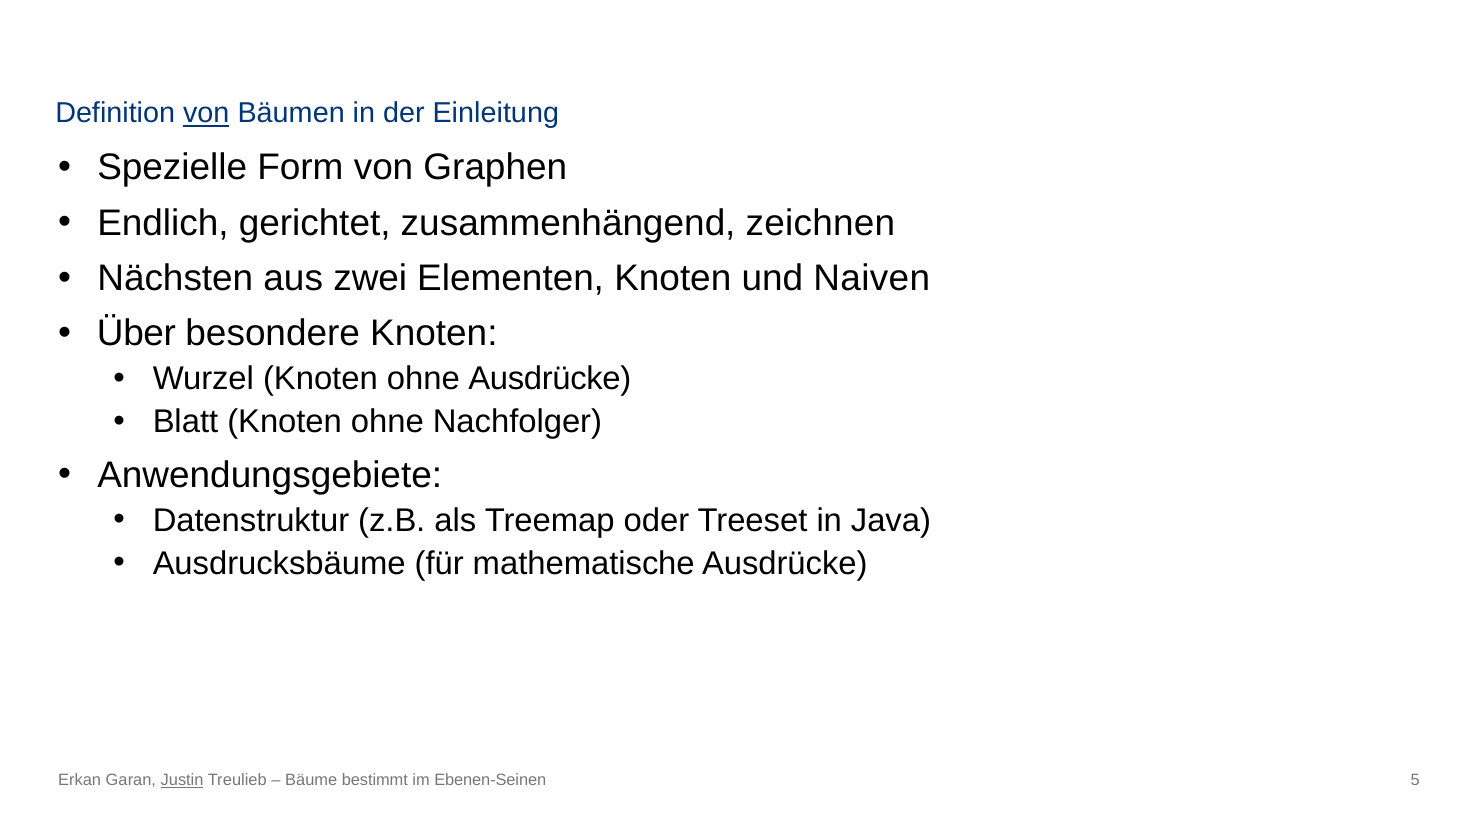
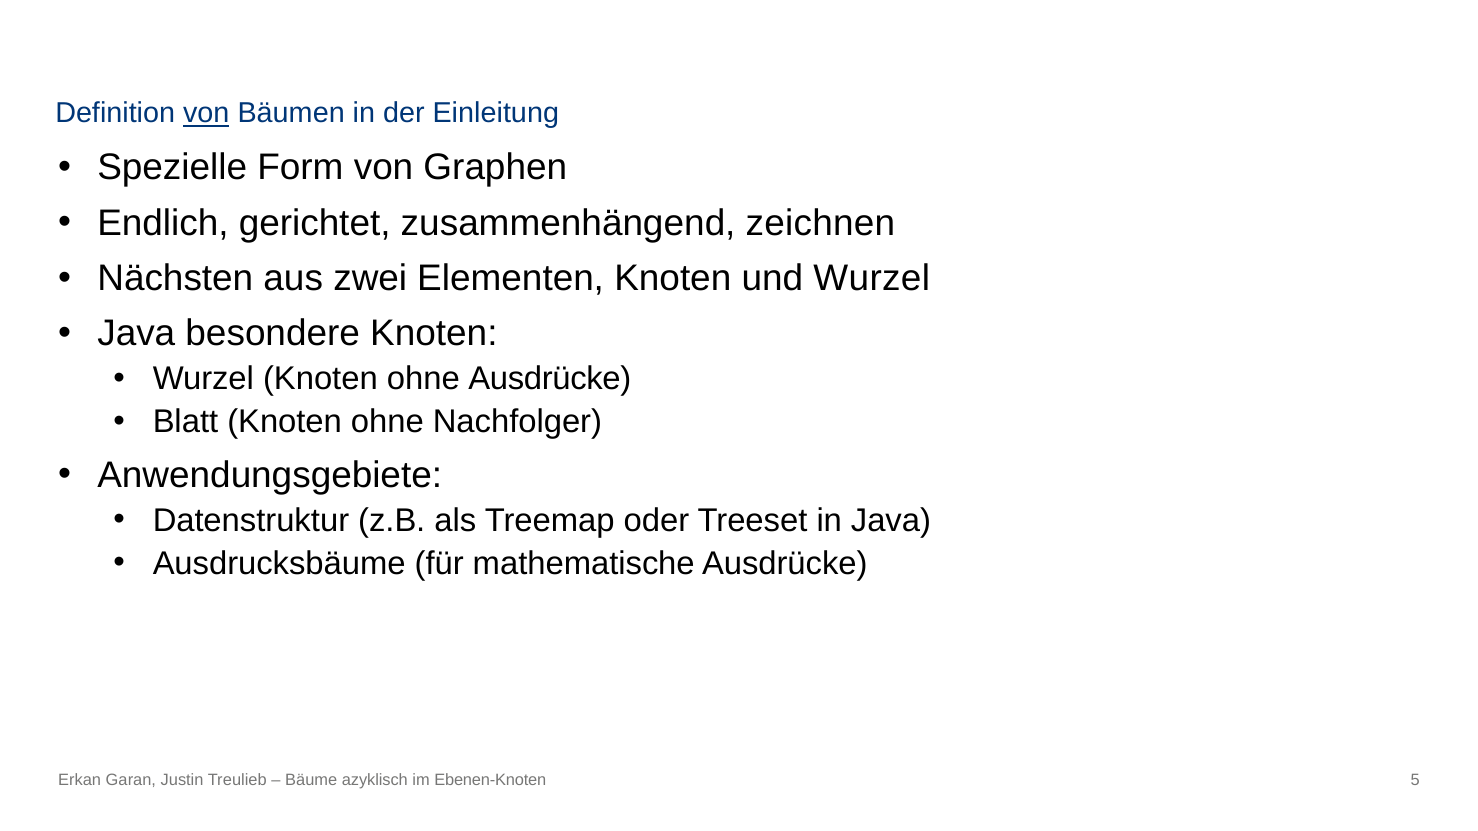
und Naiven: Naiven -> Wurzel (872, 278)
Über: Über -> Java (136, 334)
Justin underline: present -> none (182, 781)
bestimmt: bestimmt -> azyklisch (375, 781)
Ebenen-Seinen: Ebenen-Seinen -> Ebenen-Knoten (490, 781)
